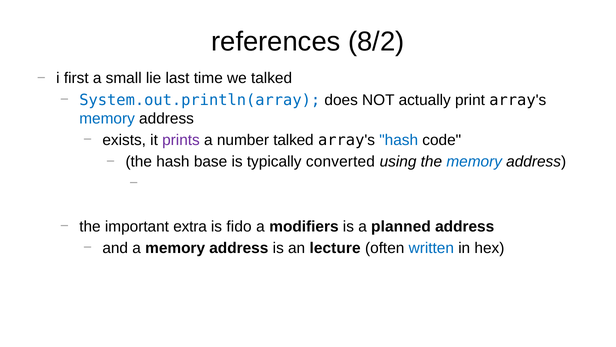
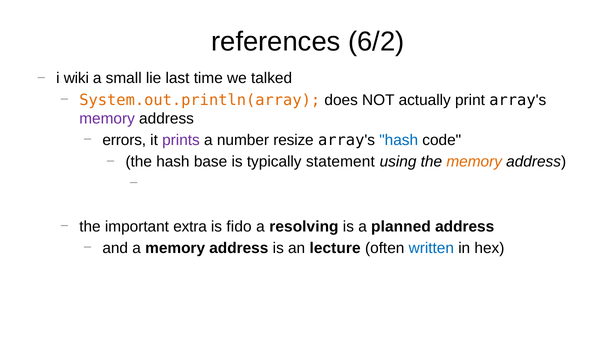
8/2: 8/2 -> 6/2 (376, 42)
first: first -> wiki (76, 78)
System.out.println(array colour: blue -> orange (200, 100)
memory colour: blue -> purple (107, 118)
exists: exists -> errors (124, 140)
number talked: talked -> resize (293, 140)
converted: converted -> statement (340, 161)
memory colour: blue -> orange (474, 161)
modifiers: modifiers -> resolving (304, 226)
